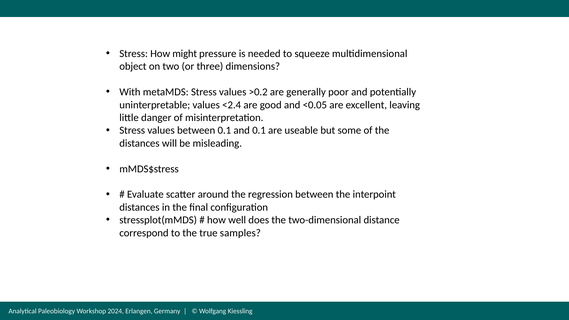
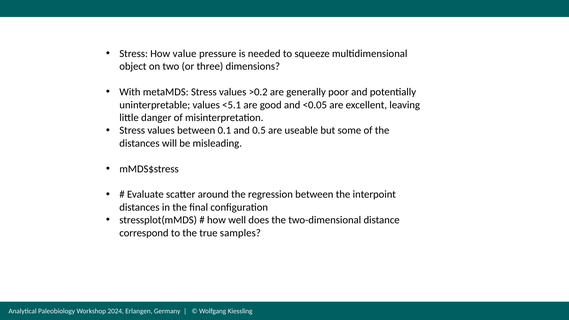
might: might -> value (185, 54)
<2.4: <2.4 -> <5.1 (232, 105)
and 0.1: 0.1 -> 0.5 (259, 130)
